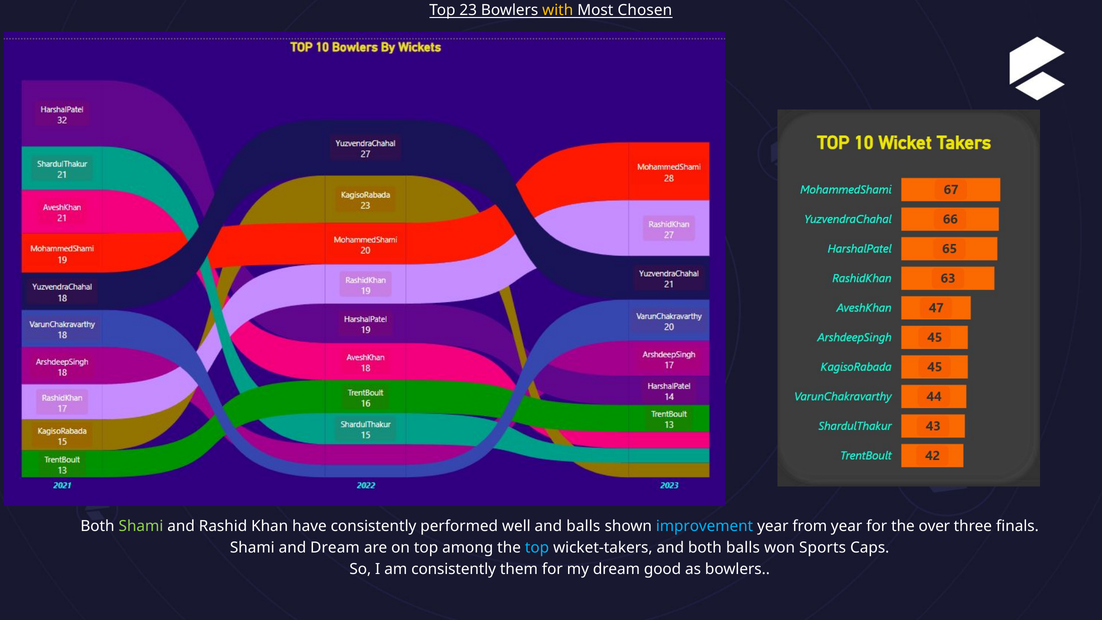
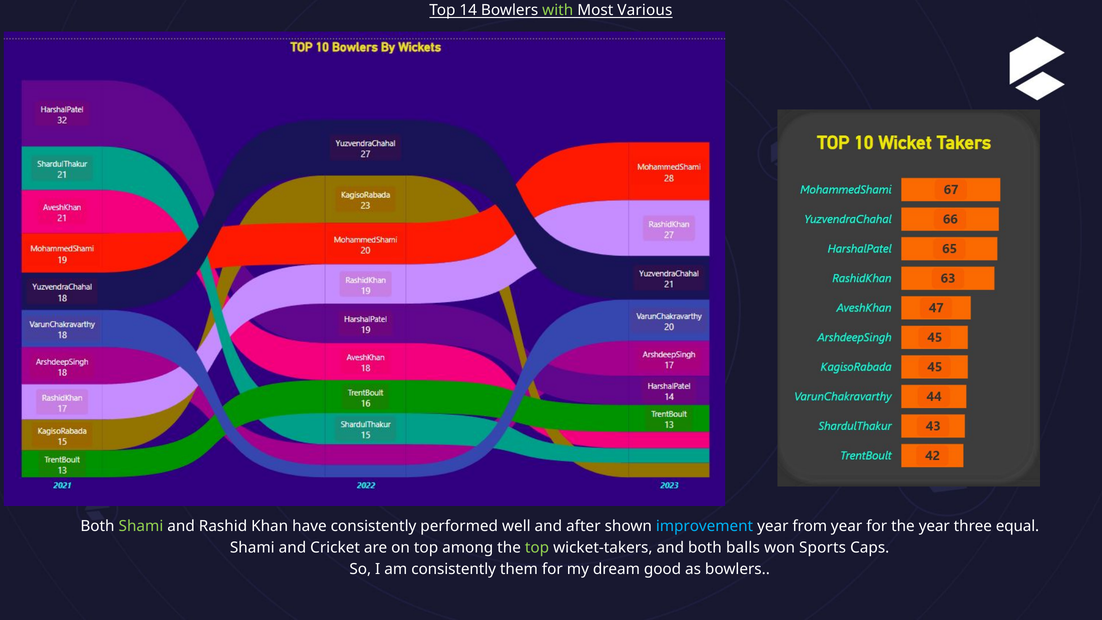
23: 23 -> 14 (468, 10)
with colour: yellow -> light green (558, 10)
Chosen: Chosen -> Various (645, 10)
and balls: balls -> after (583, 526)
the over: over -> year (934, 526)
finals: finals -> equal (1018, 526)
and Dream: Dream -> Cricket (335, 547)
top colour: light blue -> light green (537, 547)
